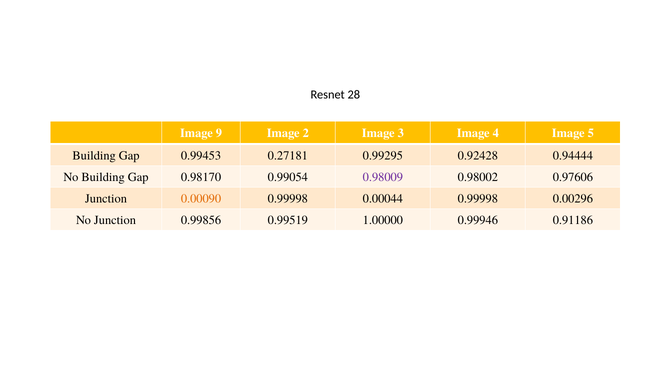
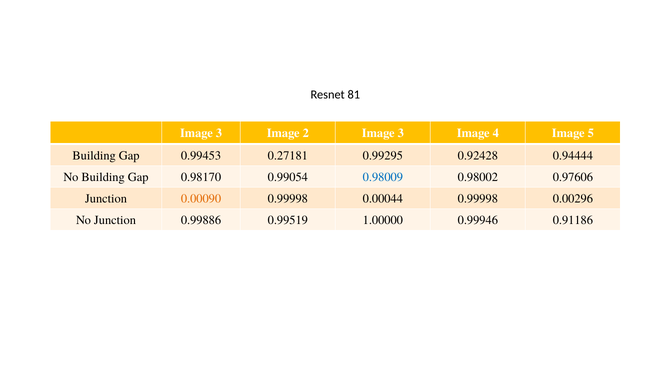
28: 28 -> 81 (354, 94)
9: 9 -> 3 (219, 133)
0.98009 colour: purple -> blue (383, 177)
0.99856: 0.99856 -> 0.99886 (201, 220)
